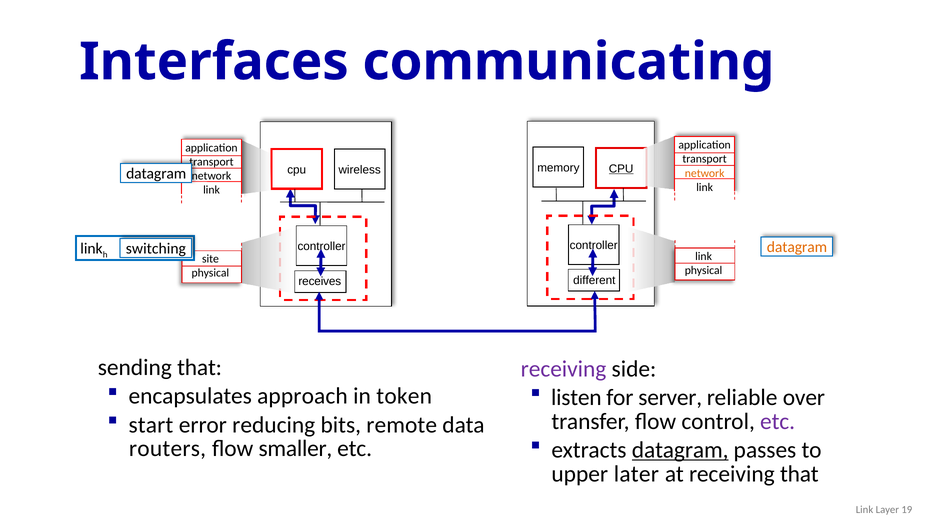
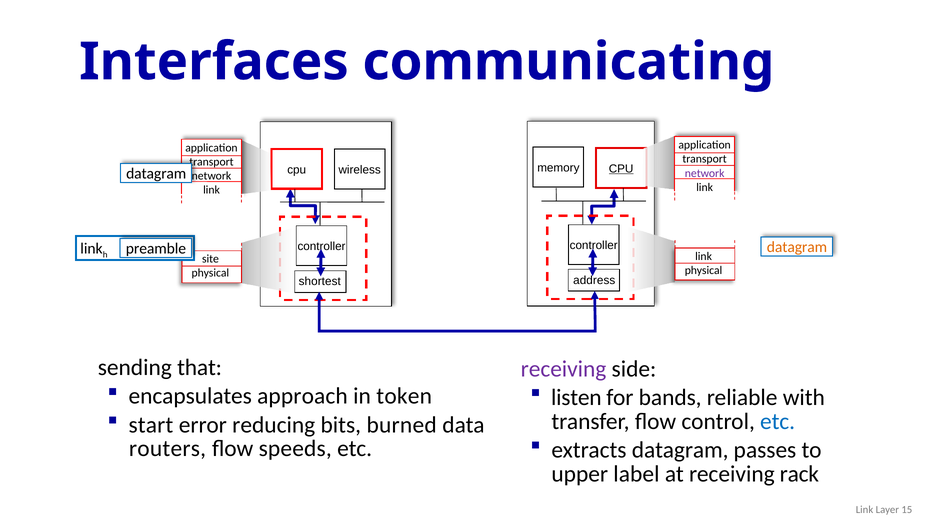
network colour: orange -> purple (705, 173)
switching: switching -> preamble (156, 249)
different: different -> address (594, 280)
receives: receives -> shortest (320, 281)
server: server -> bands (670, 397)
over: over -> with (804, 397)
etc colour: purple -> blue (778, 421)
remote: remote -> burned (402, 425)
datagram underline: present -> none (680, 450)
smaller: smaller -> speeds (295, 449)
later: later -> label (636, 474)
receiving that: that -> rack (799, 474)
19: 19 -> 15 (907, 510)
